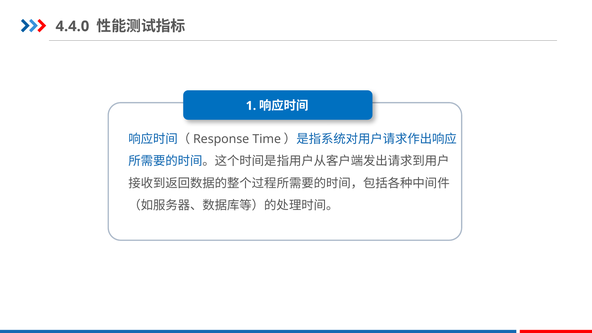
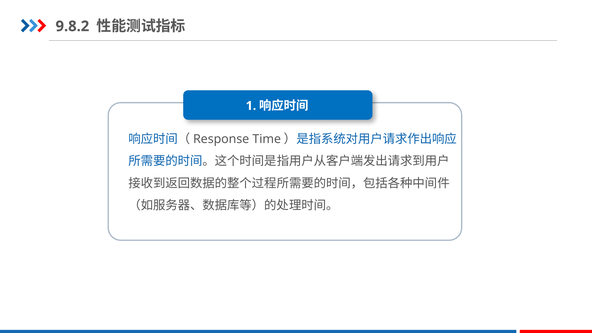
4.4.0: 4.4.0 -> 9.8.2 (72, 26)
